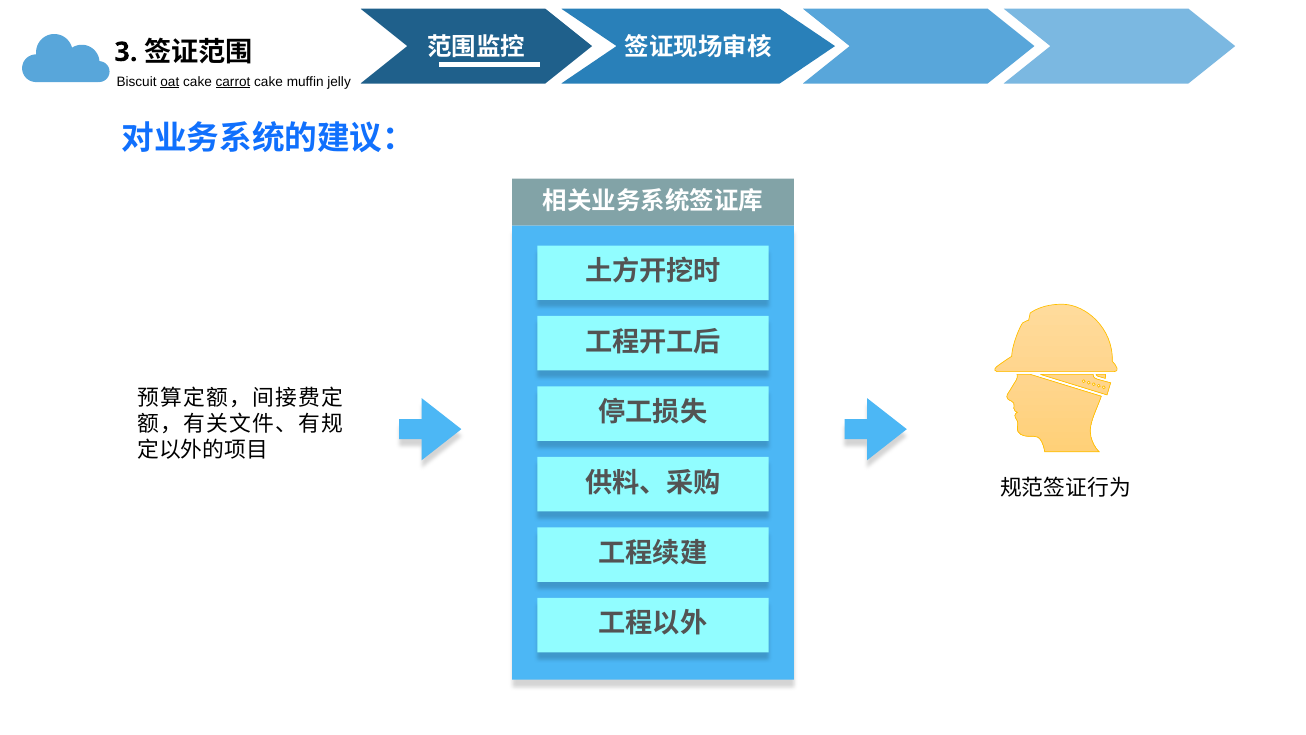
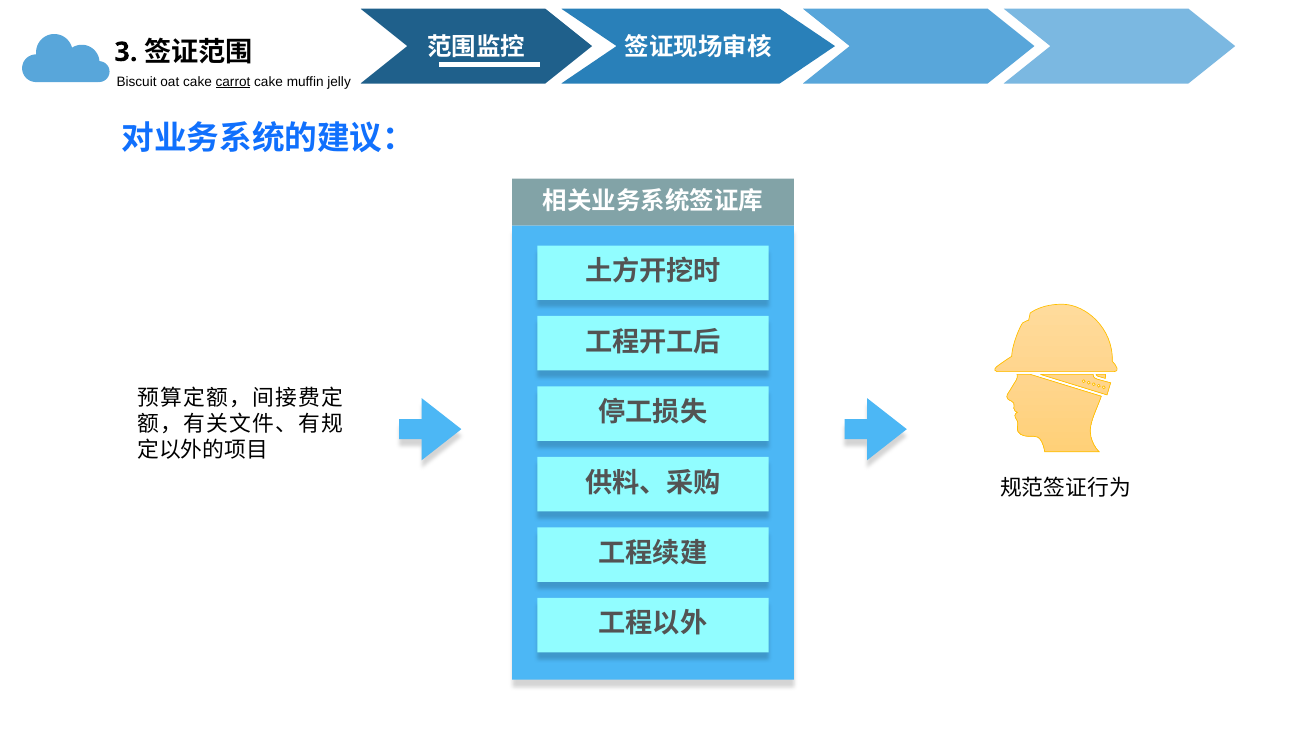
oat underline: present -> none (170, 82)
